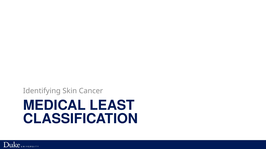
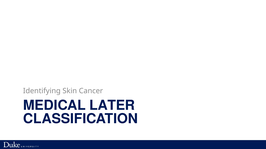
LEAST: LEAST -> LATER (112, 106)
